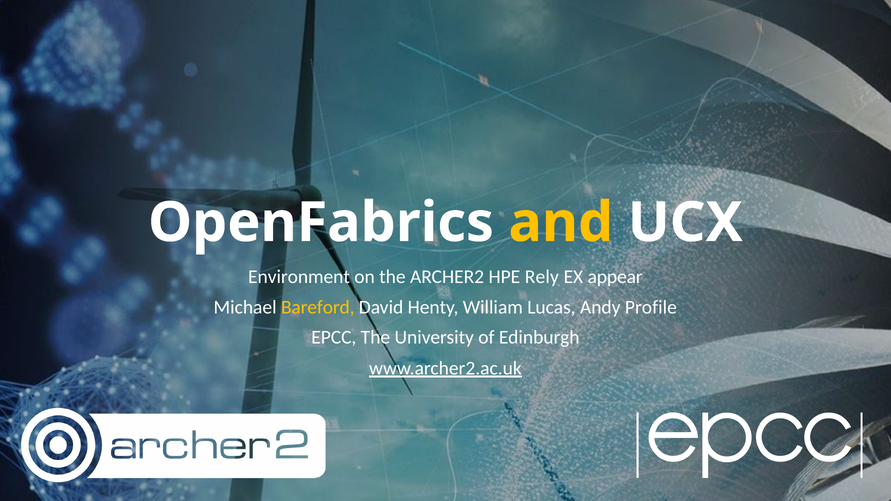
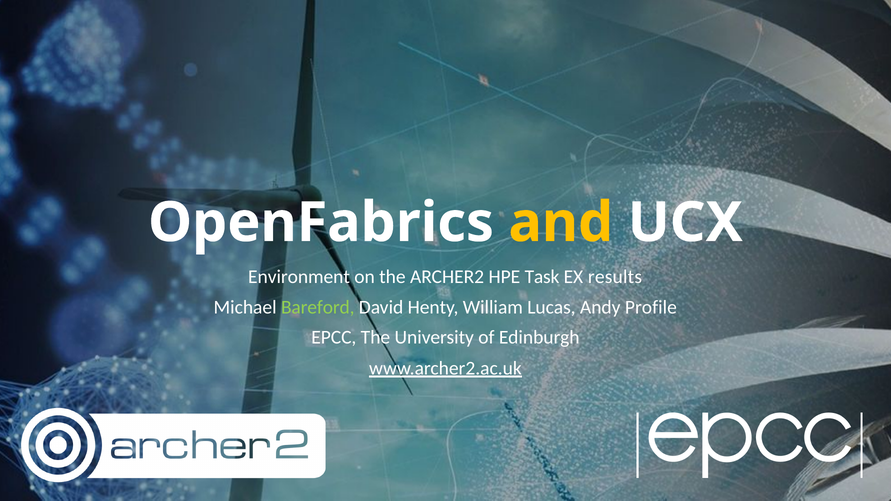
Rely: Rely -> Task (542, 277)
appear: appear -> results (615, 277)
Bareford colour: yellow -> light green (318, 307)
